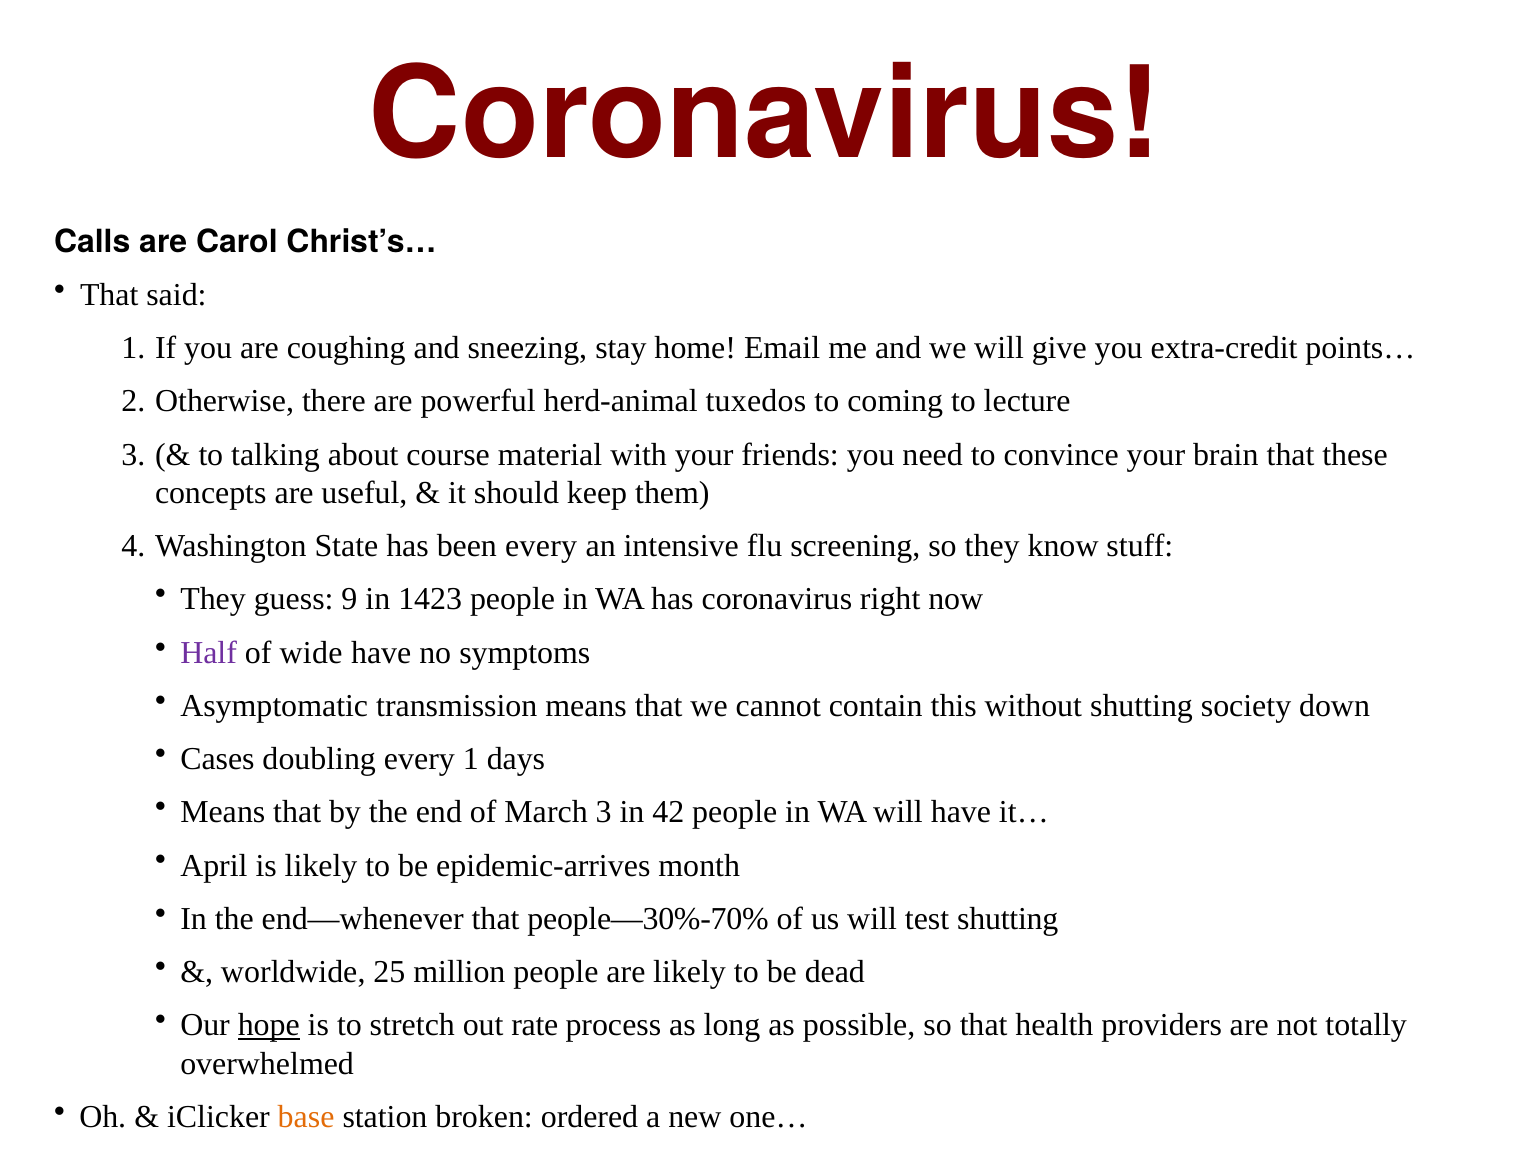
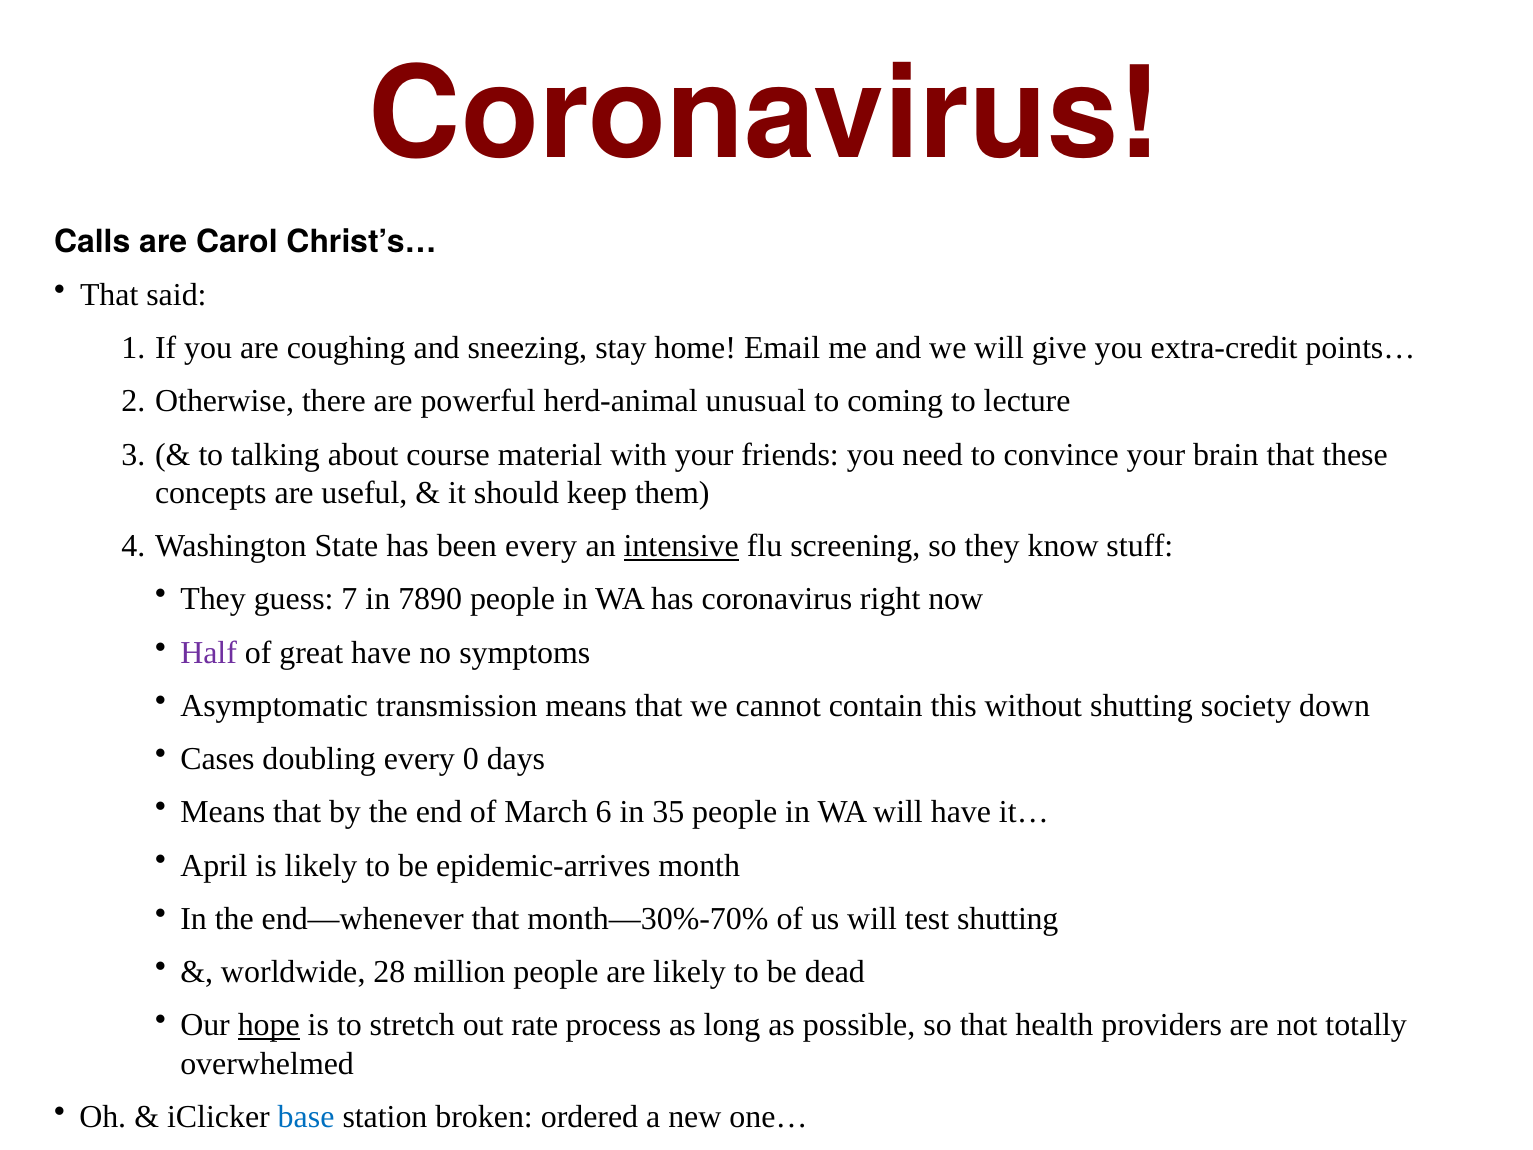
tuxedos: tuxedos -> unusual (756, 401)
intensive underline: none -> present (681, 546)
9: 9 -> 7 (349, 599)
1423: 1423 -> 7890 (430, 599)
wide: wide -> great (311, 652)
every 1: 1 -> 0 (471, 759)
March 3: 3 -> 6 (604, 812)
42: 42 -> 35 (668, 812)
people—30%-70%: people—30%-70% -> month—30%-70% (648, 919)
25: 25 -> 28 (389, 972)
base colour: orange -> blue (306, 1117)
